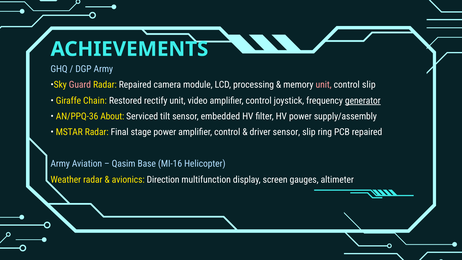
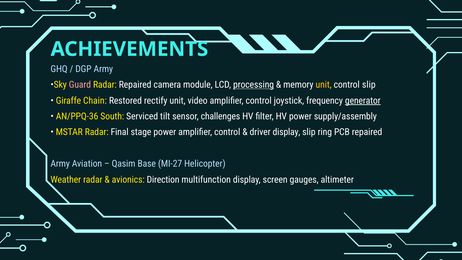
processing underline: none -> present (254, 85)
unit colour: pink -> yellow (324, 85)
About: About -> South (112, 116)
embedded: embedded -> challenges (220, 116)
driver sensor: sensor -> display (286, 132)
MI-16: MI-16 -> MI-27 (170, 164)
